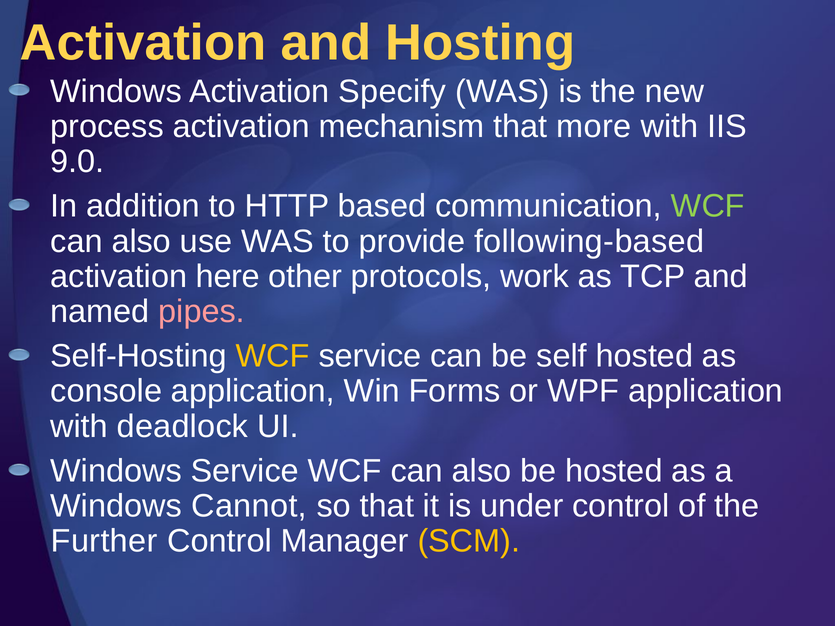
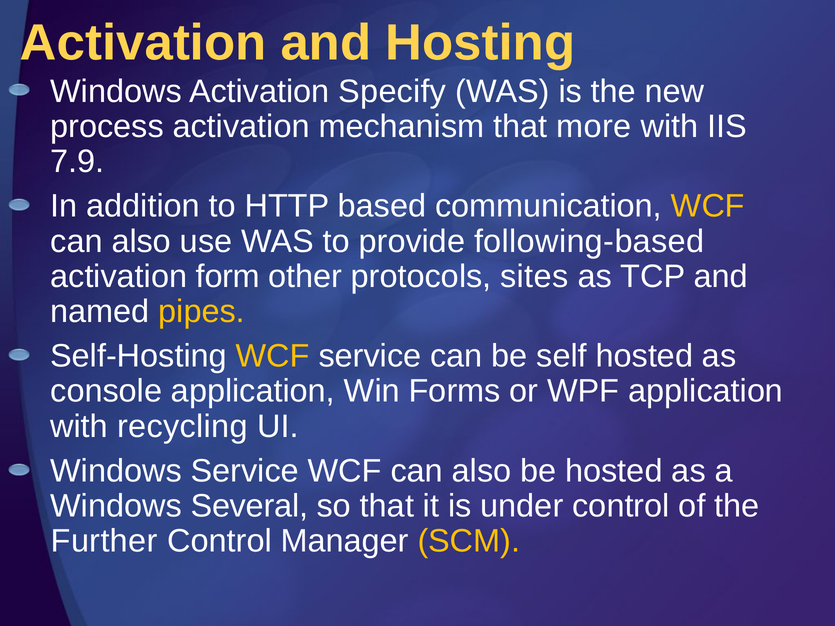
9.0: 9.0 -> 7.9 (77, 162)
WCF colour: light green -> yellow (708, 206)
here: here -> form (228, 276)
work: work -> sites (534, 276)
pipes colour: pink -> yellow (202, 312)
deadlock: deadlock -> recycling (183, 427)
Cannot: Cannot -> Several (249, 506)
